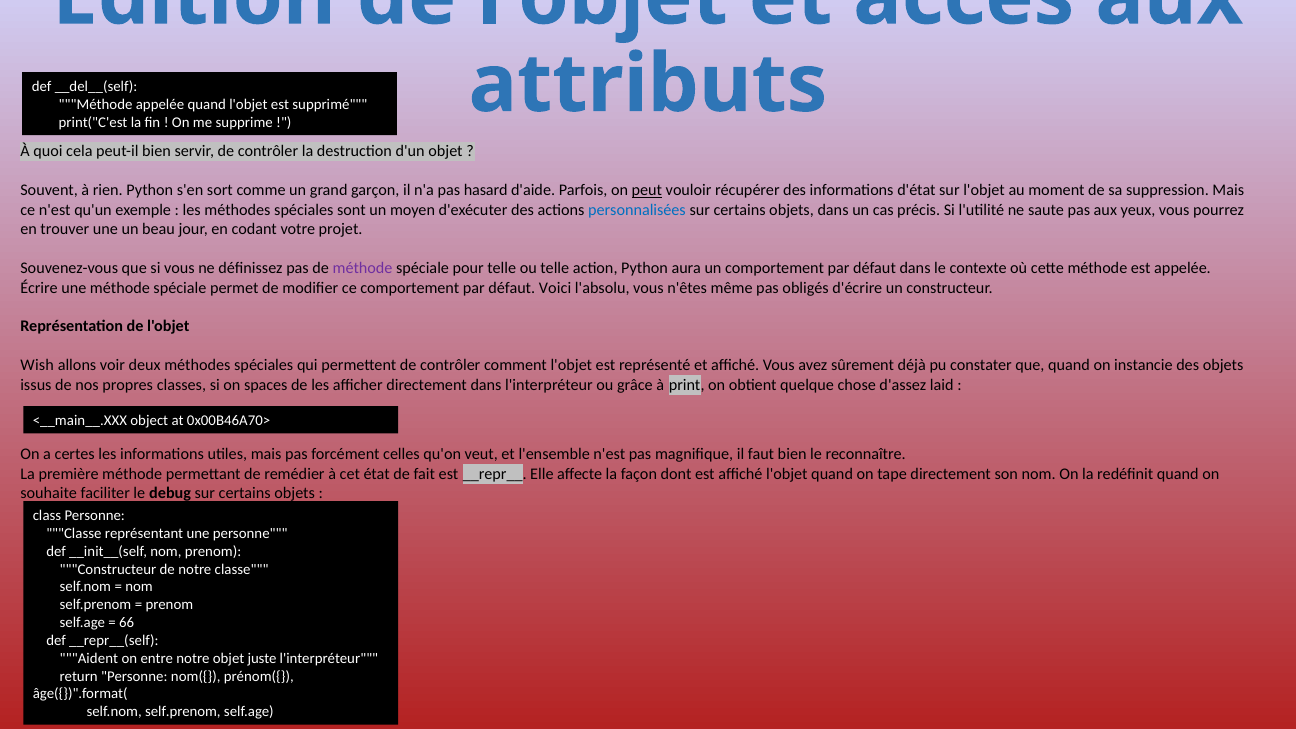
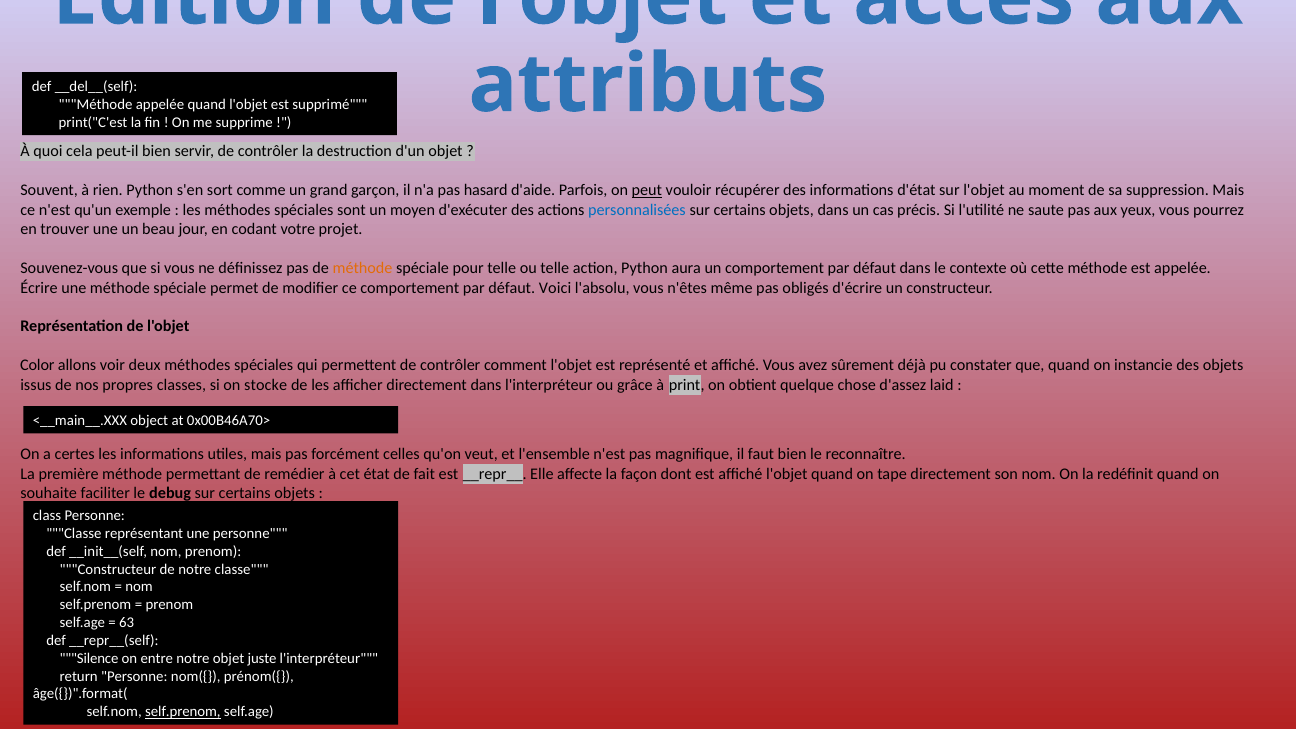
méthode colour: purple -> orange (363, 268)
Wish: Wish -> Color (37, 365)
spaces: spaces -> stocke (266, 385)
66: 66 -> 63 (127, 623)
Aident: Aident -> Silence (89, 658)
self.prenom underline: none -> present (183, 712)
